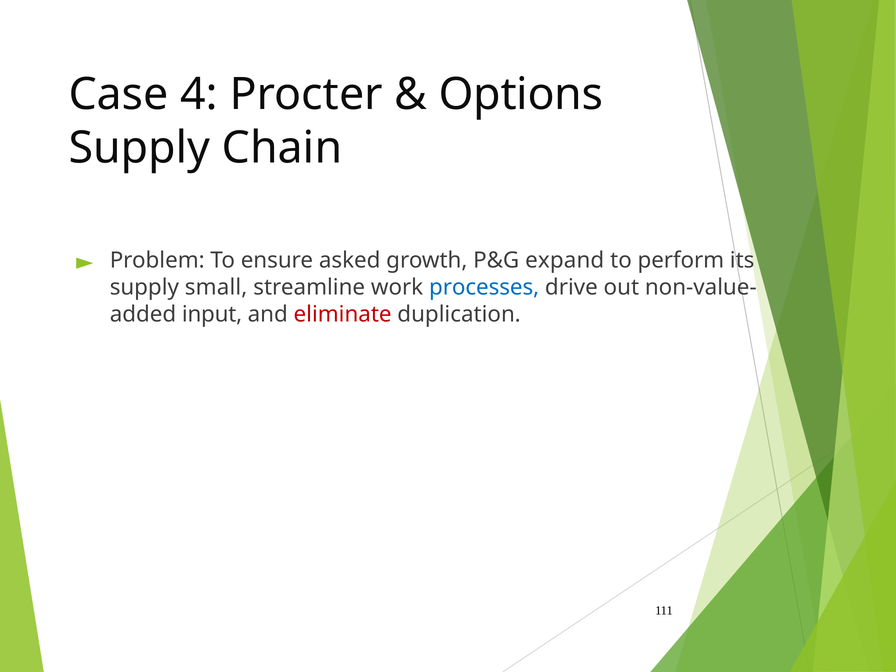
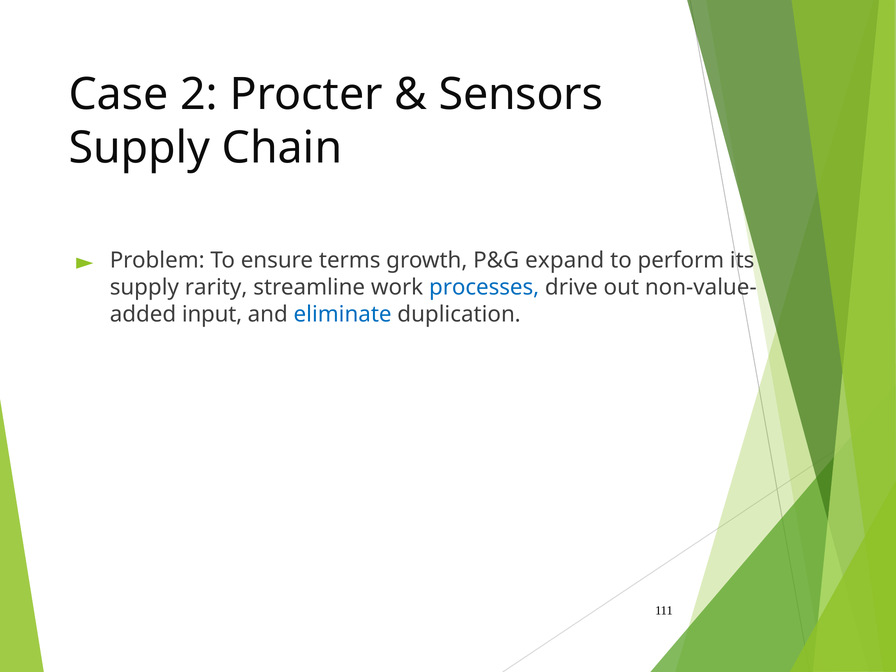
4: 4 -> 2 (199, 94)
Options: Options -> Sensors (521, 94)
asked: asked -> terms (350, 261)
small: small -> rarity (216, 287)
eliminate colour: red -> blue (343, 314)
